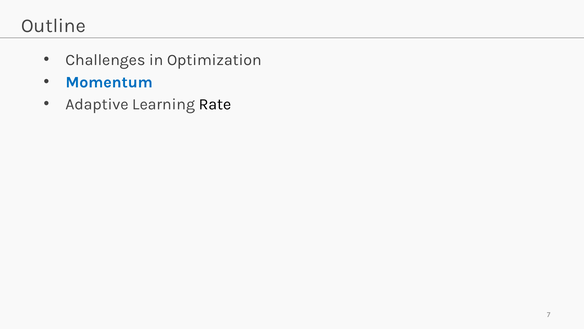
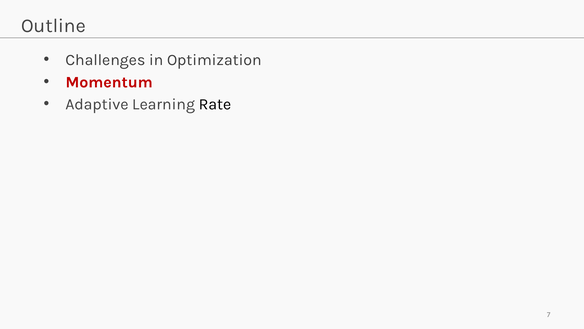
Momentum colour: blue -> red (109, 82)
